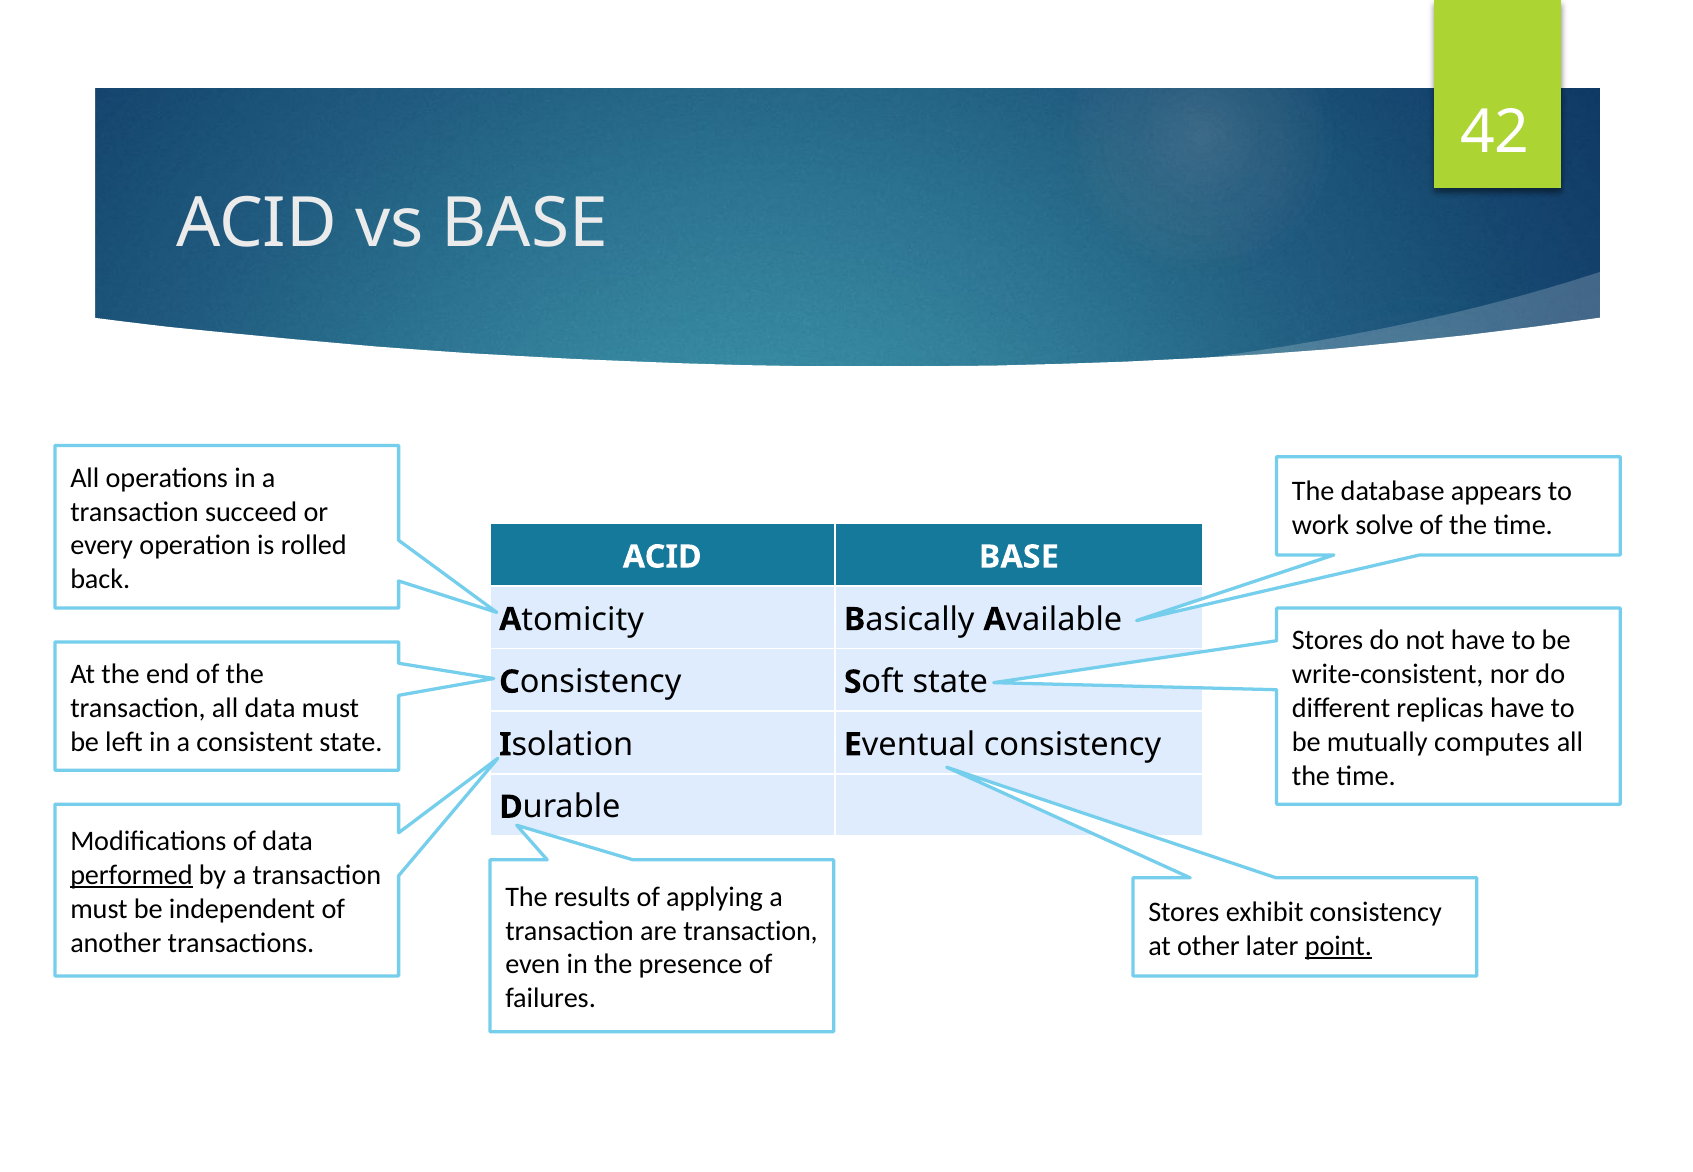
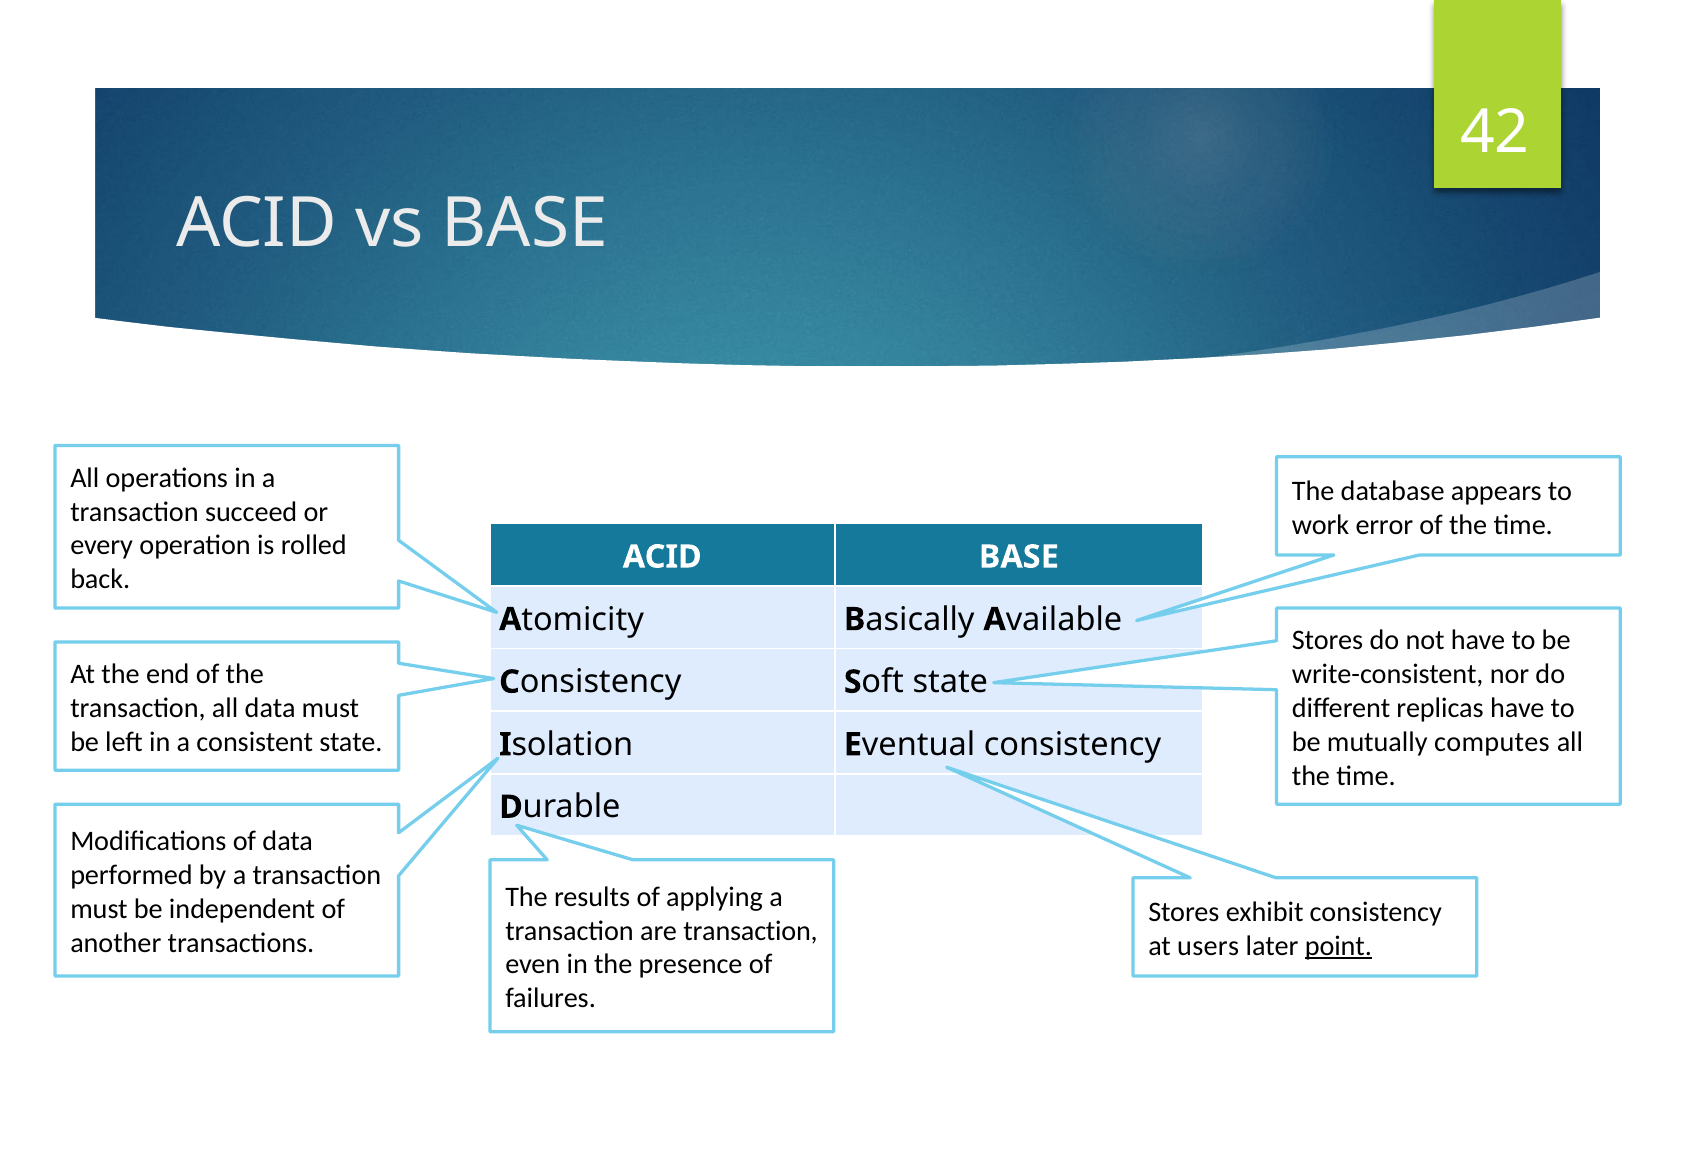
solve: solve -> error (1384, 525)
performed underline: present -> none (132, 875)
other: other -> users (1208, 946)
